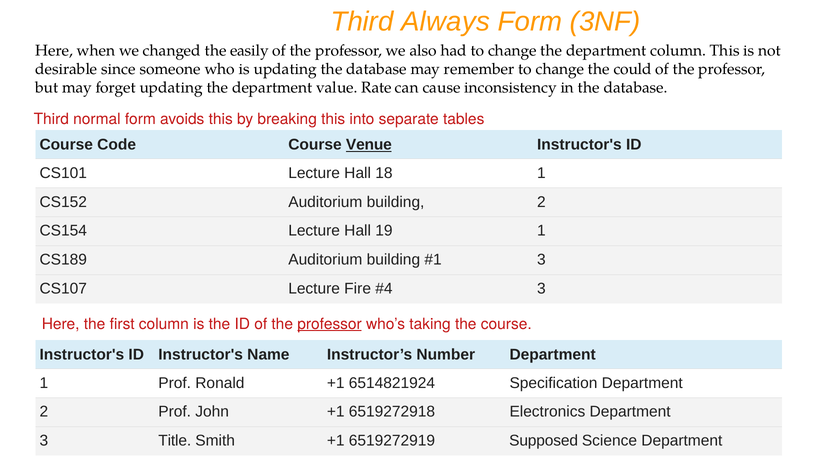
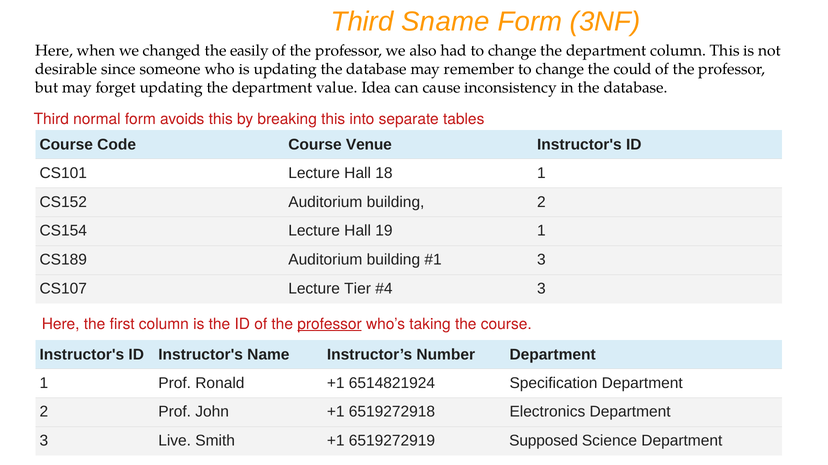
Always: Always -> Sname (446, 22)
Rate: Rate -> Idea (376, 88)
Venue underline: present -> none (369, 145)
Fire: Fire -> Tier (358, 289)
Title: Title -> Live (175, 441)
